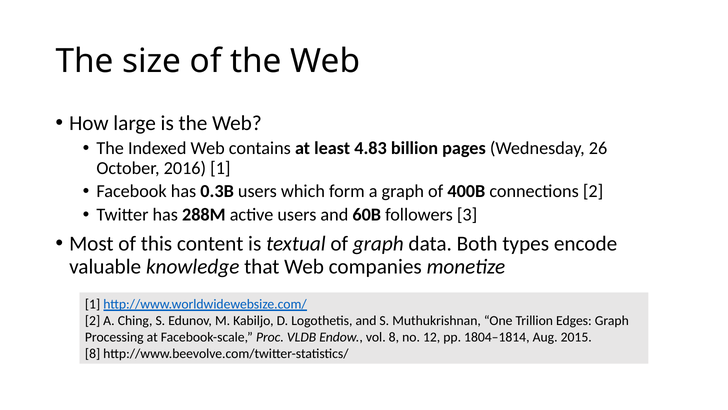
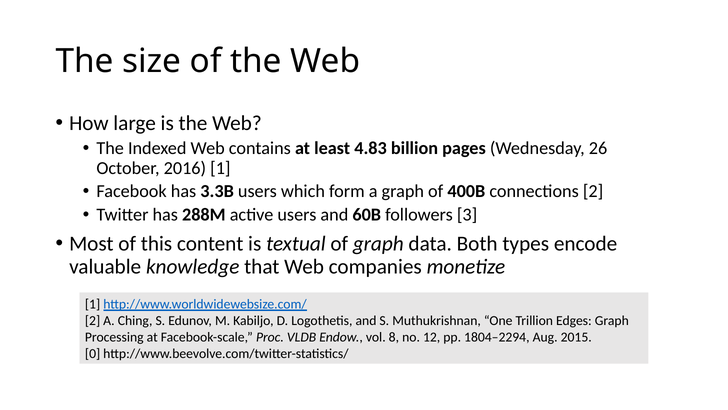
0.3B: 0.3B -> 3.3B (217, 191)
1804–1814: 1804–1814 -> 1804–2294 (497, 337)
8: 8 -> 0 (93, 353)
